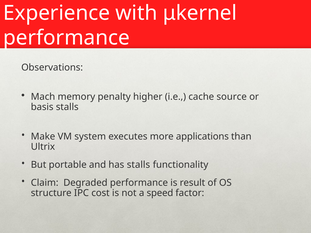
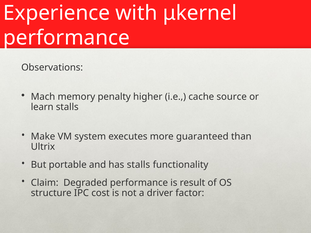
basis: basis -> learn (42, 107)
applications: applications -> guaranteed (202, 137)
speed: speed -> driver (160, 193)
